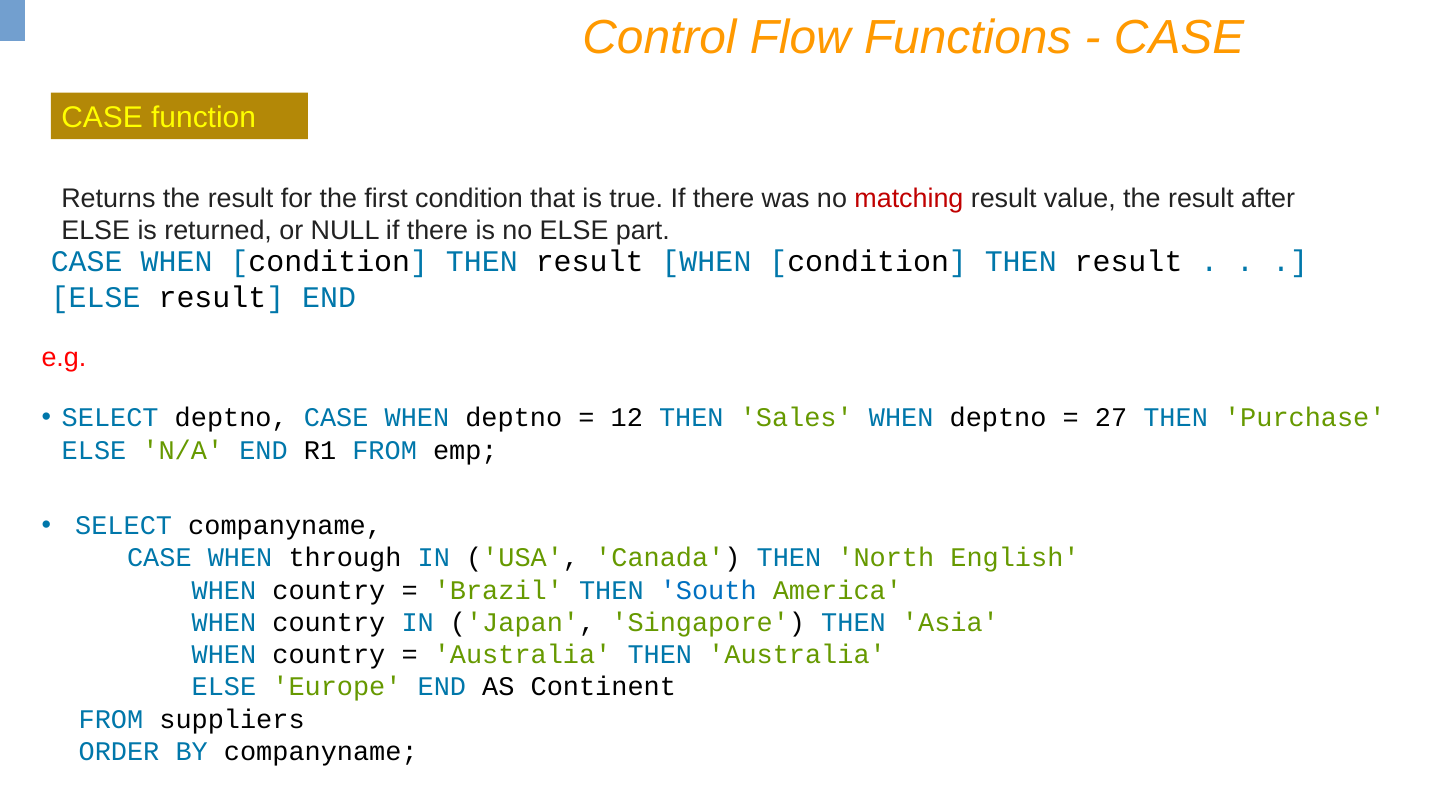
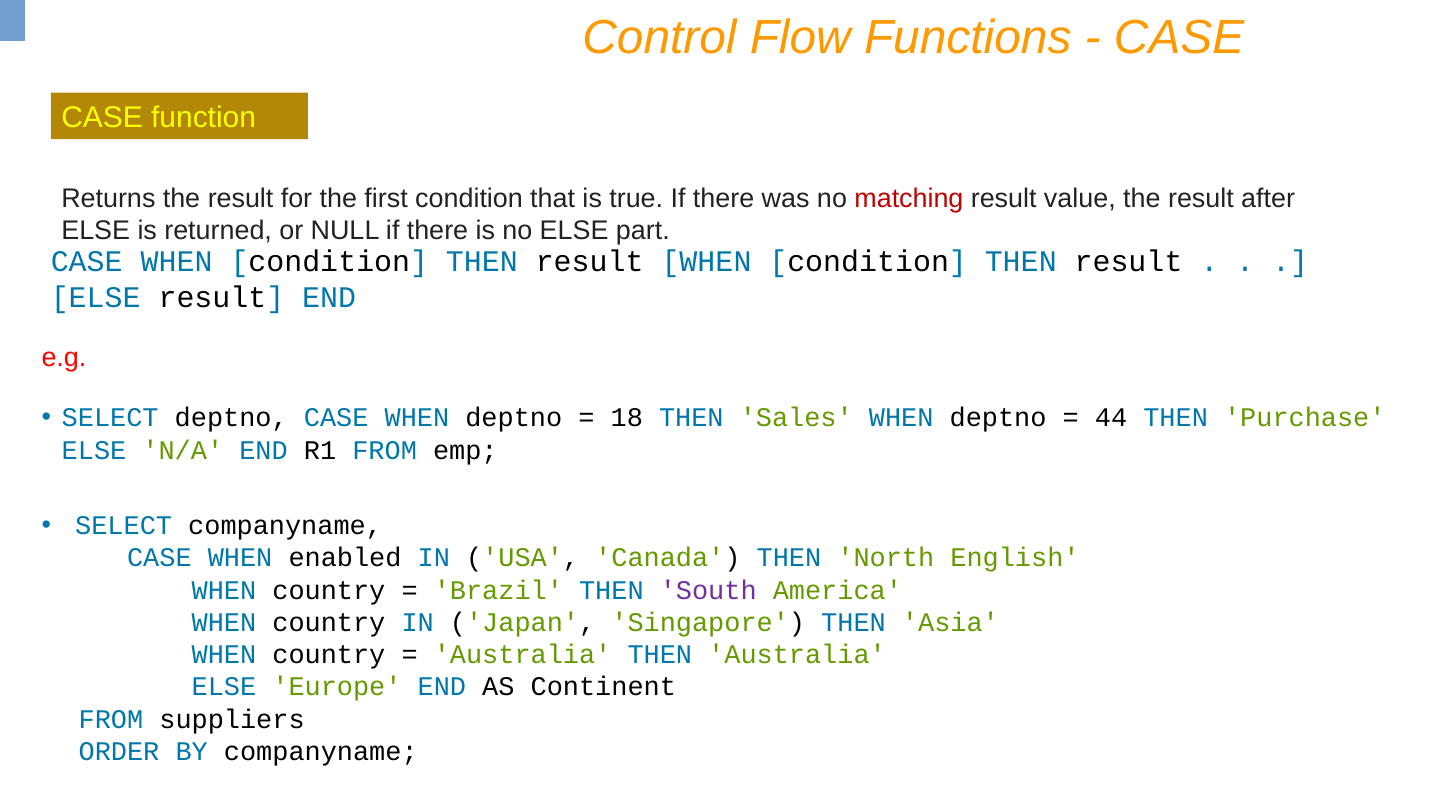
12: 12 -> 18 (627, 418)
27: 27 -> 44 (1111, 418)
through: through -> enabled (345, 558)
South colour: blue -> purple (708, 590)
